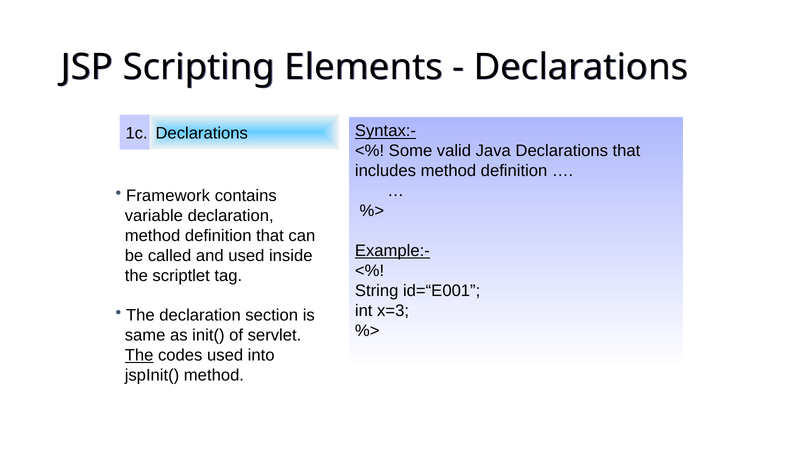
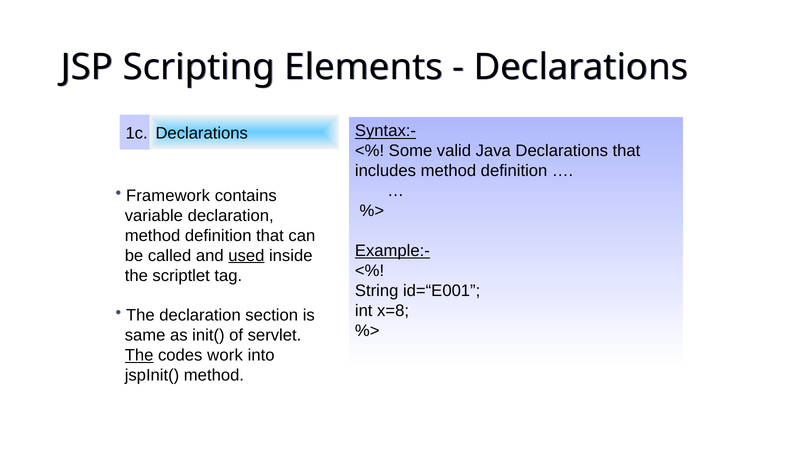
used underline: none -> present (246, 256)
x=3: x=3 -> x=8 (393, 311)
codes used: used -> work (225, 355)
